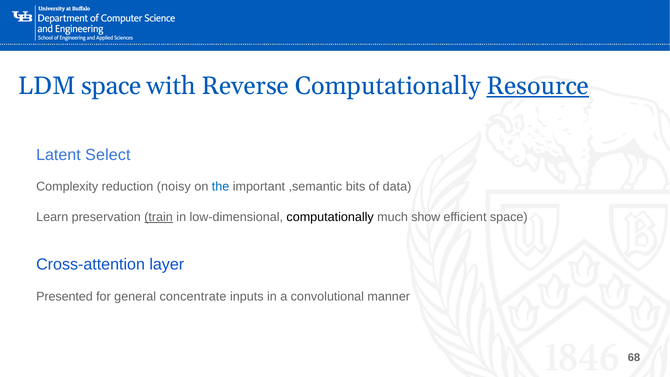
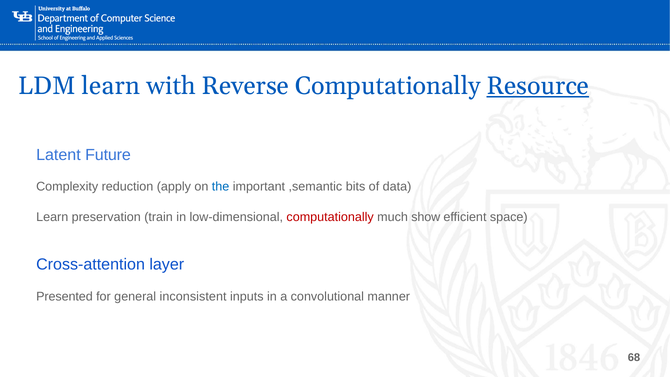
LDM space: space -> learn (111, 86)
Select: Select -> Future (108, 155)
noisy: noisy -> apply (174, 187)
train underline: present -> none (159, 217)
computationally colour: black -> red (330, 217)
concentrate: concentrate -> inconsistent (193, 296)
